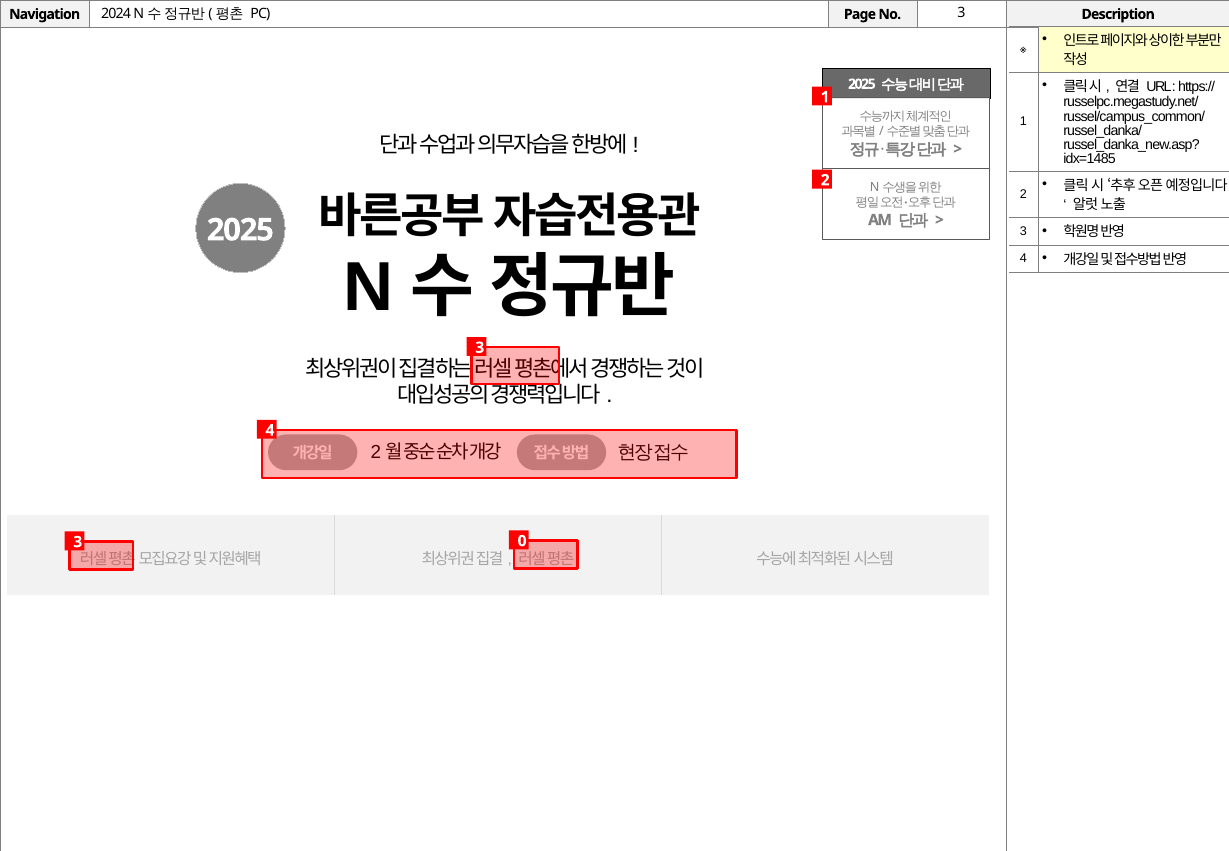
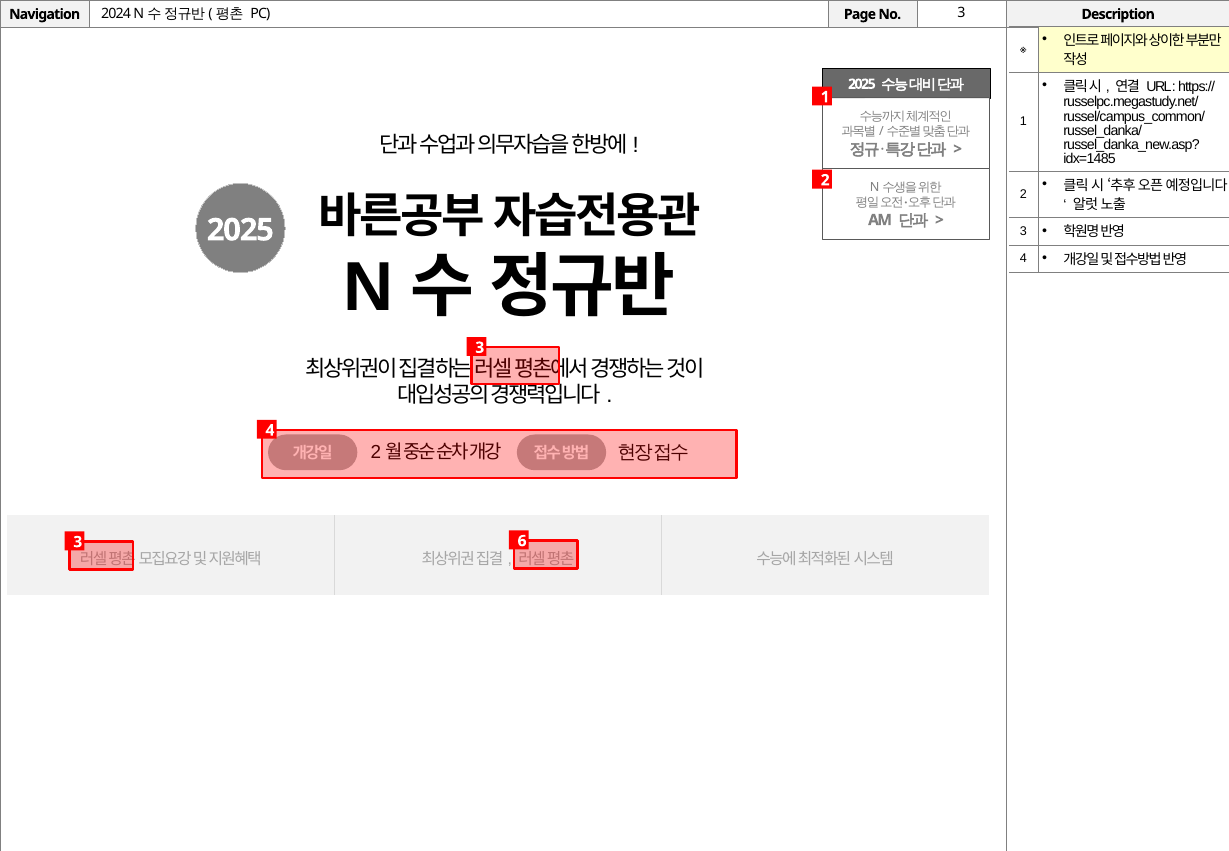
0: 0 -> 6 (522, 541)
